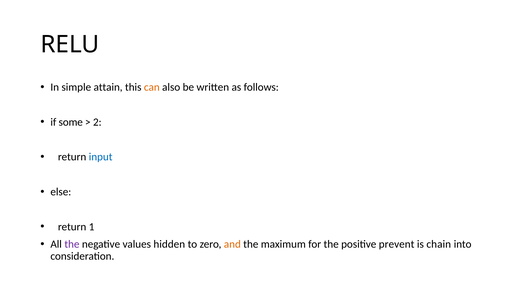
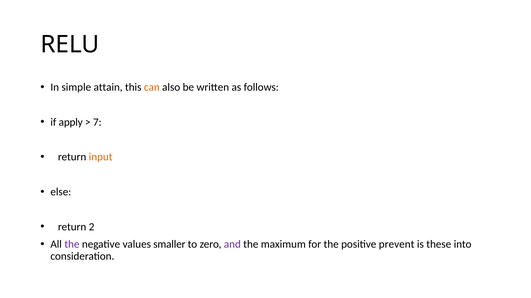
some: some -> apply (71, 122)
2: 2 -> 7 (97, 122)
input colour: blue -> orange (101, 157)
1: 1 -> 2 (92, 227)
hidden: hidden -> smaller (169, 245)
and colour: orange -> purple (232, 245)
chain: chain -> these (439, 245)
